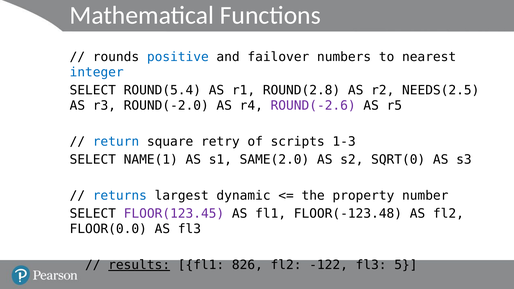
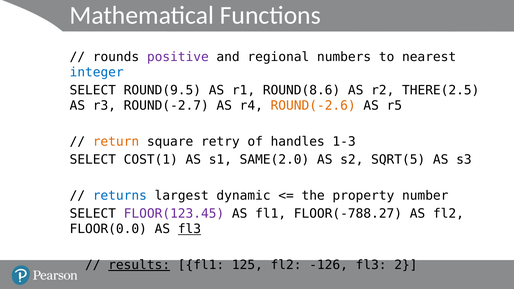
positive colour: blue -> purple (178, 57)
failover: failover -> regional (278, 57)
ROUND(5.4: ROUND(5.4 -> ROUND(9.5 (162, 90)
ROUND(2.8: ROUND(2.8 -> ROUND(8.6 (302, 90)
NEEDS(2.5: NEEDS(2.5 -> THERE(2.5 (441, 90)
ROUND(-2.0: ROUND(-2.0 -> ROUND(-2.7 (166, 106)
ROUND(-2.6 colour: purple -> orange (313, 106)
return colour: blue -> orange (116, 142)
scripts: scripts -> handles (298, 142)
NAME(1: NAME(1 -> COST(1 (151, 160)
SQRT(0: SQRT(0 -> SQRT(5 (398, 160)
FLOOR(-123.48: FLOOR(-123.48 -> FLOOR(-788.27 (348, 214)
fl3 underline: none -> present (189, 229)
826: 826 -> 125 (247, 265)
-122: -122 -> -126 (329, 265)
5: 5 -> 2 (406, 265)
